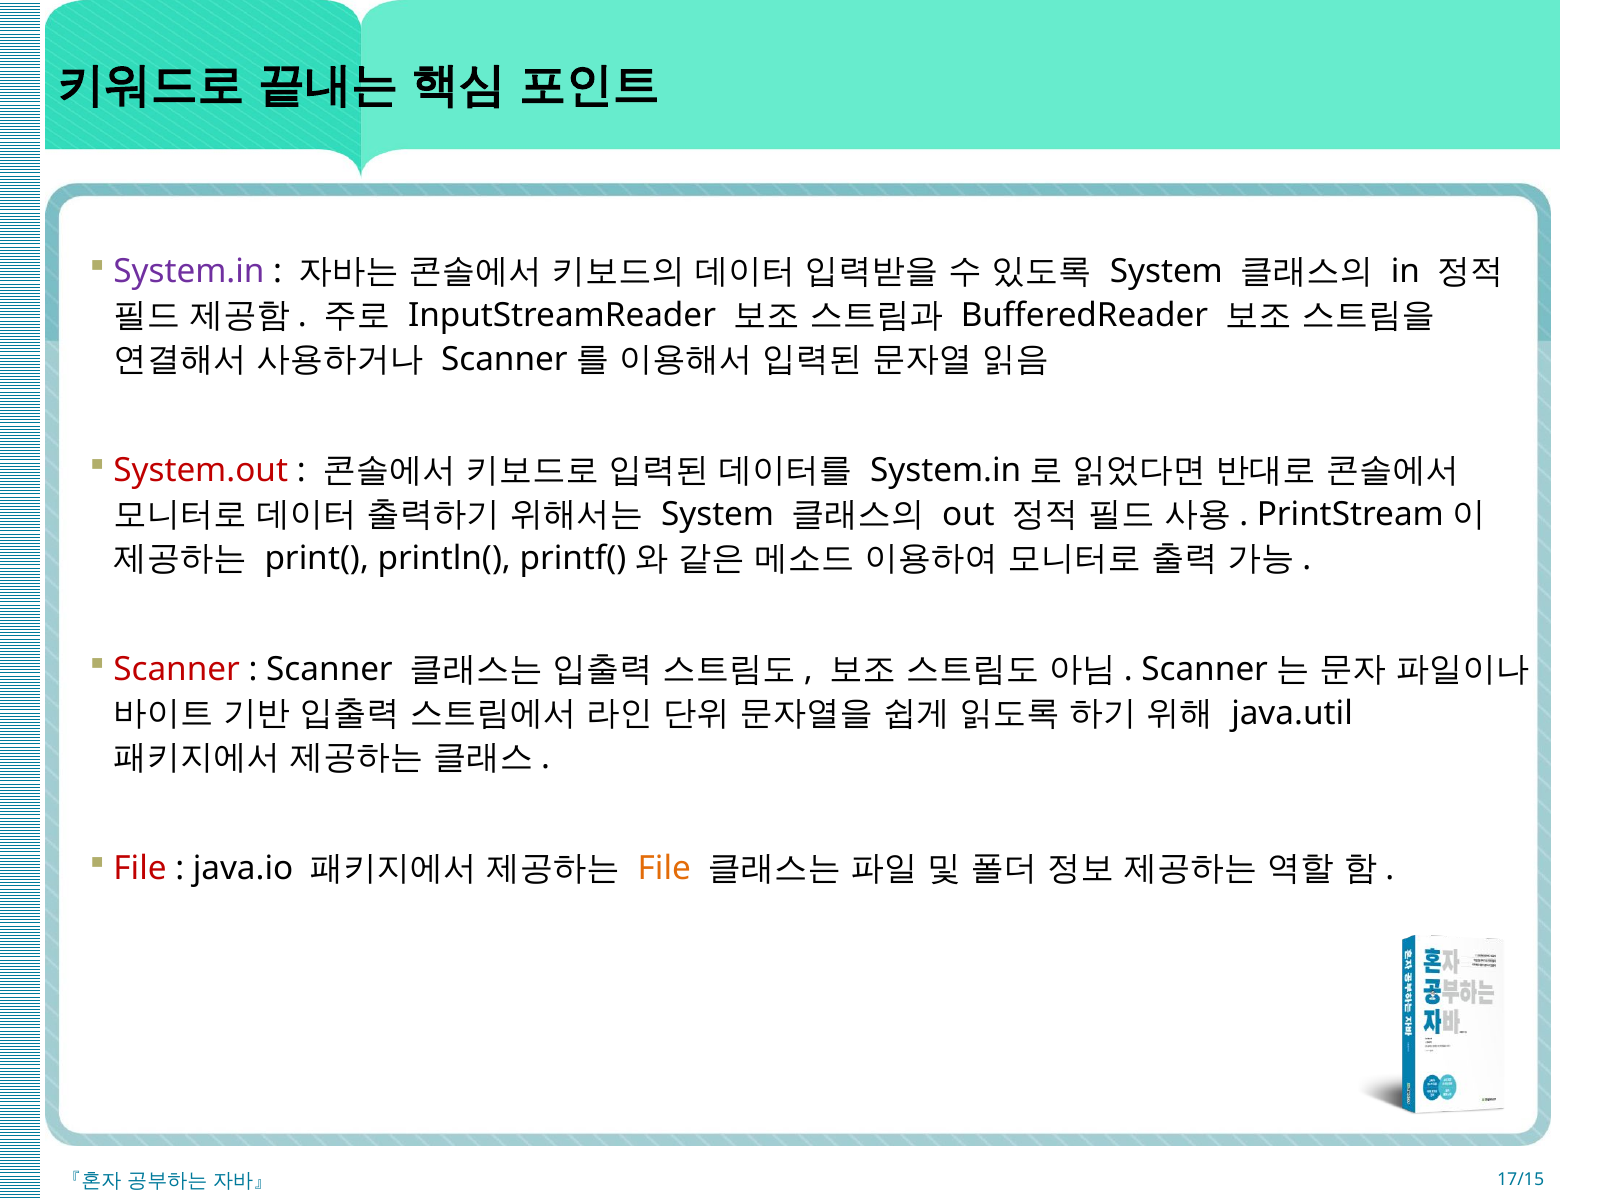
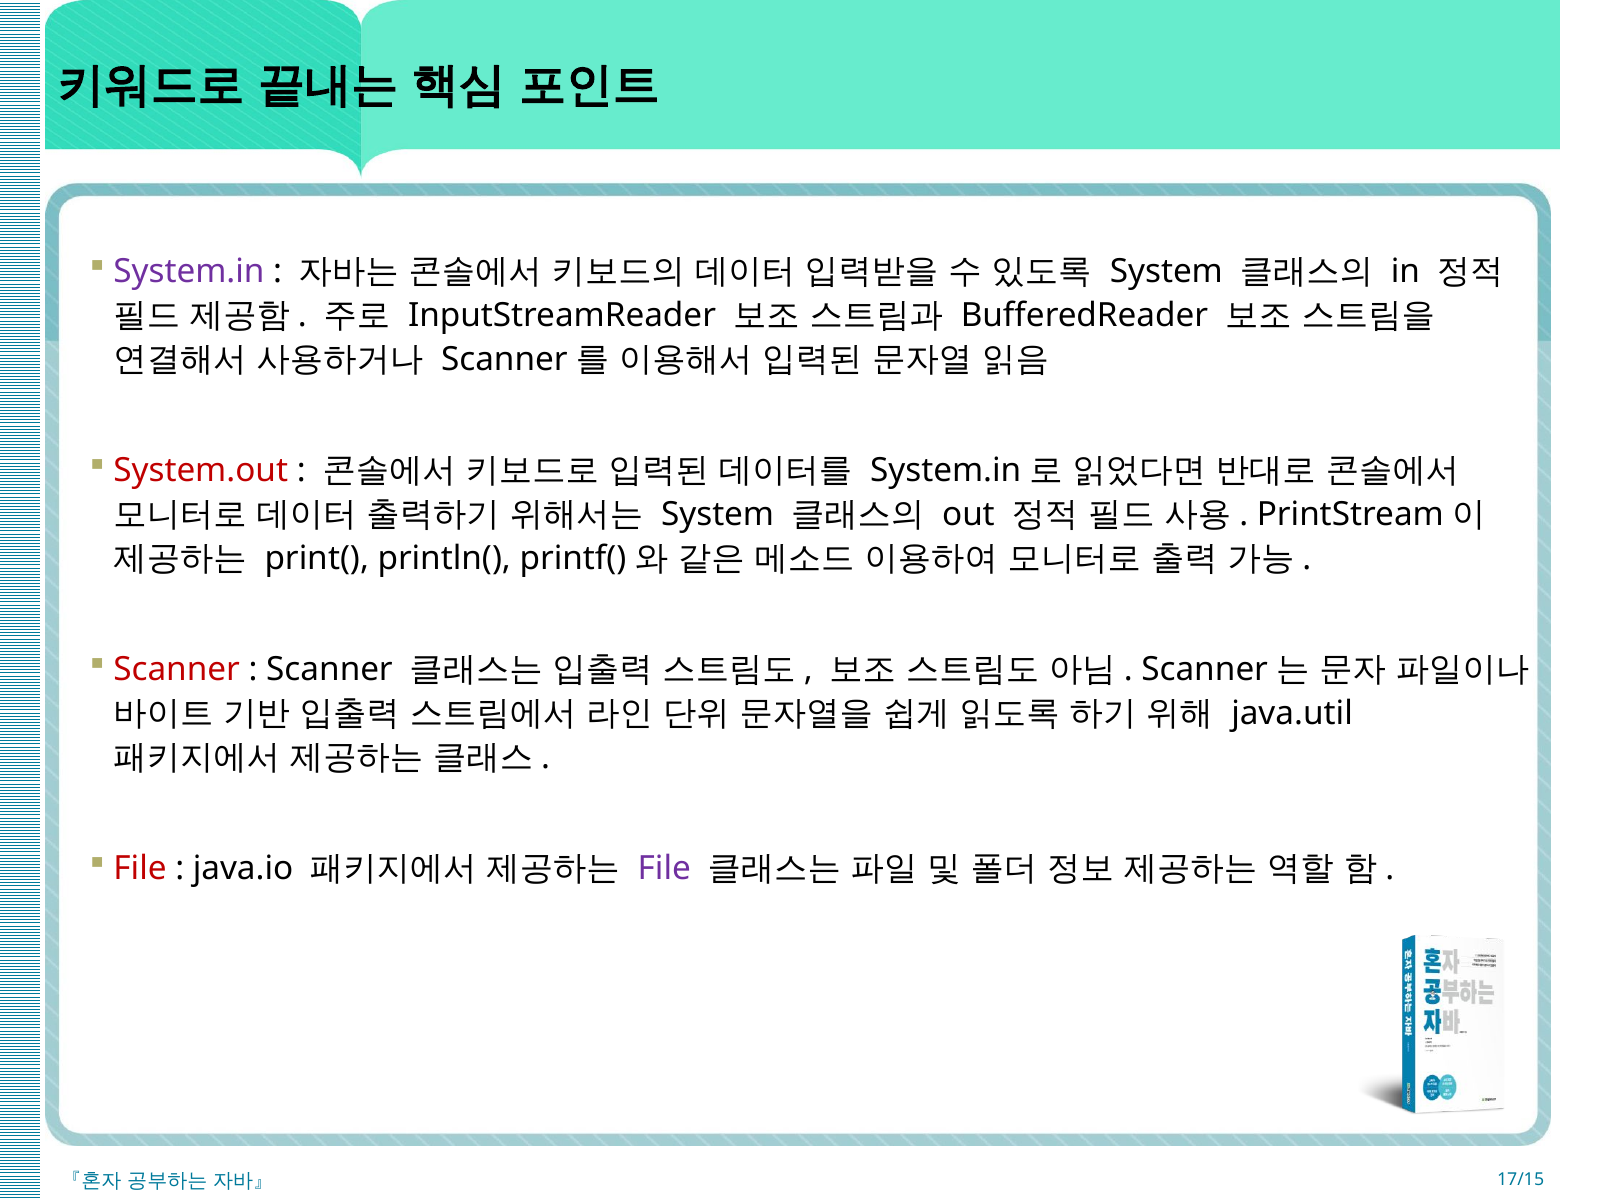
File colour: orange -> purple (664, 869)
